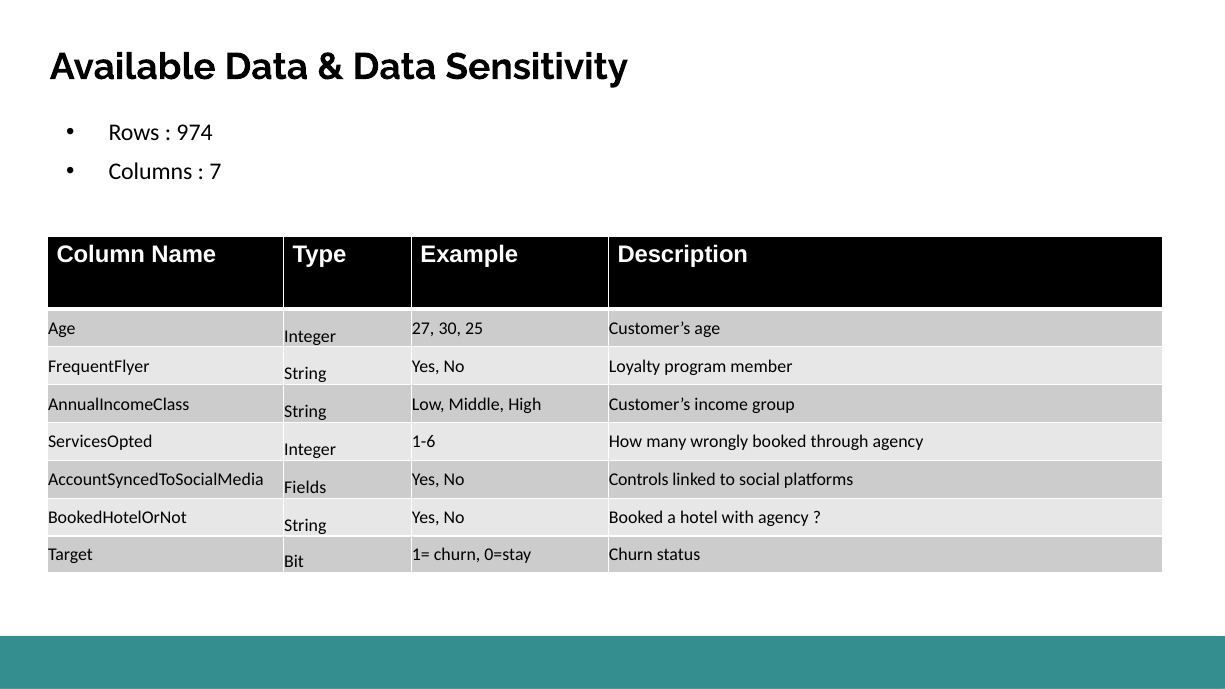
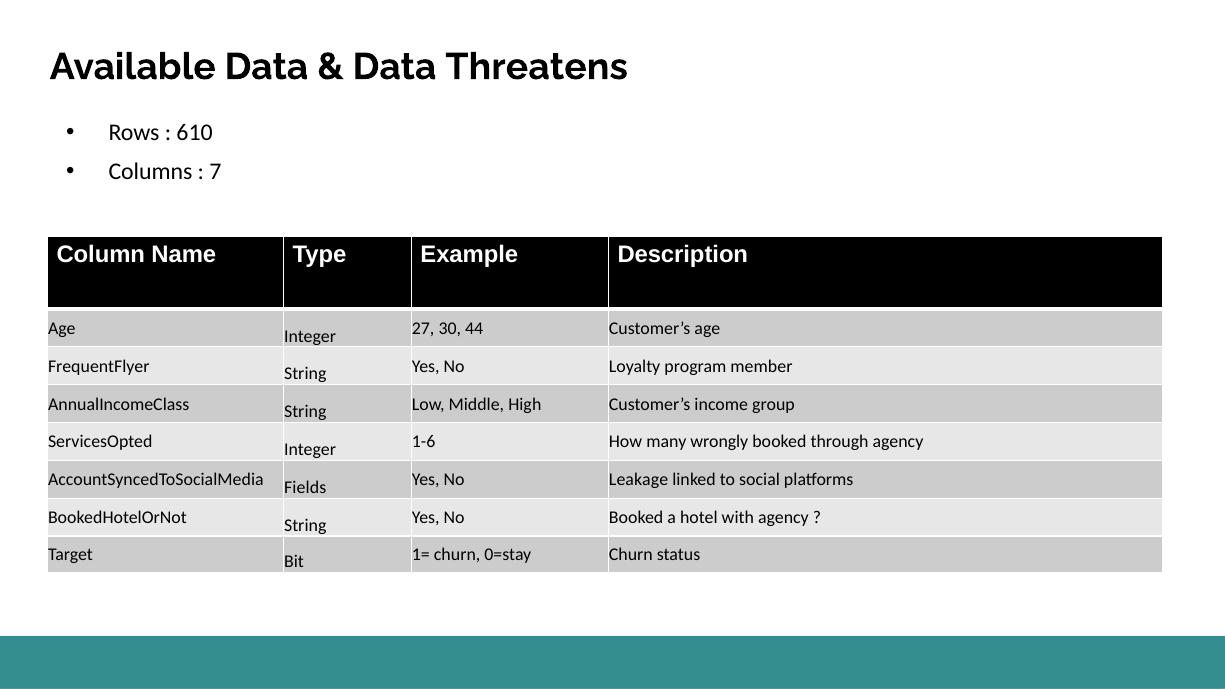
Sensitivity: Sensitivity -> Threatens (537, 67)
974: 974 -> 610 (195, 132)
25: 25 -> 44 (474, 329)
Controls: Controls -> Leakage (639, 480)
